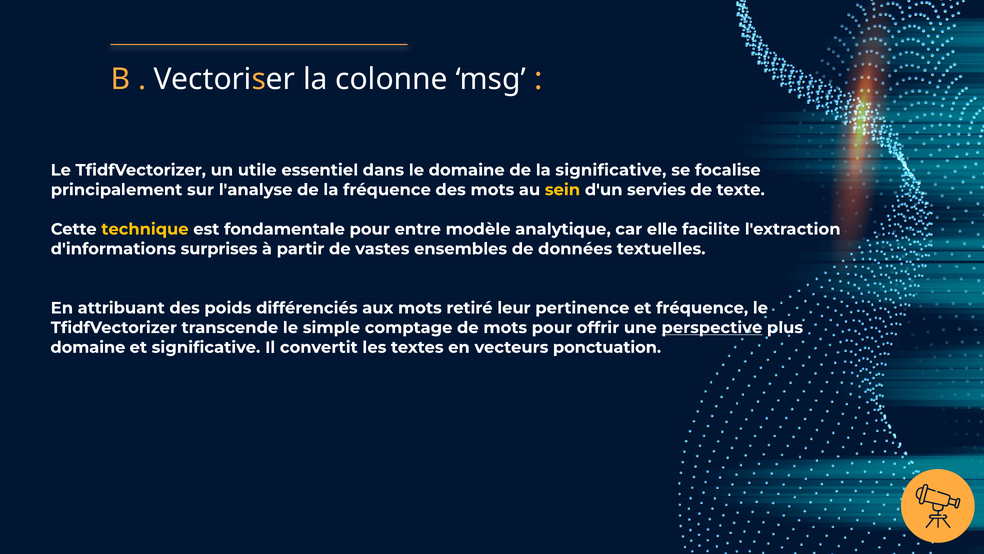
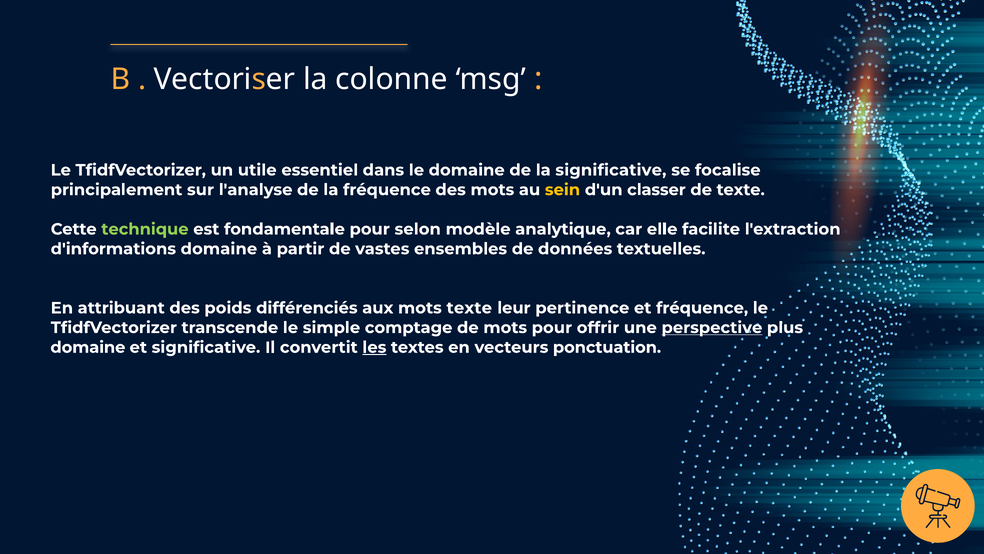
servies: servies -> classer (656, 190)
technique colour: yellow -> light green (145, 229)
entre: entre -> selon (418, 229)
d'informations surprises: surprises -> domaine (219, 249)
mots retiré: retiré -> texte (469, 308)
les underline: none -> present (374, 347)
